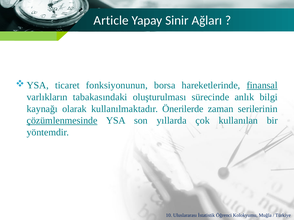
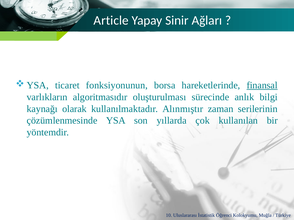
tabakasındaki: tabakasındaki -> algoritmasıdır (100, 97)
Önerilerde: Önerilerde -> Alınmıştır (183, 109)
çözümlenmesinde underline: present -> none (62, 121)
